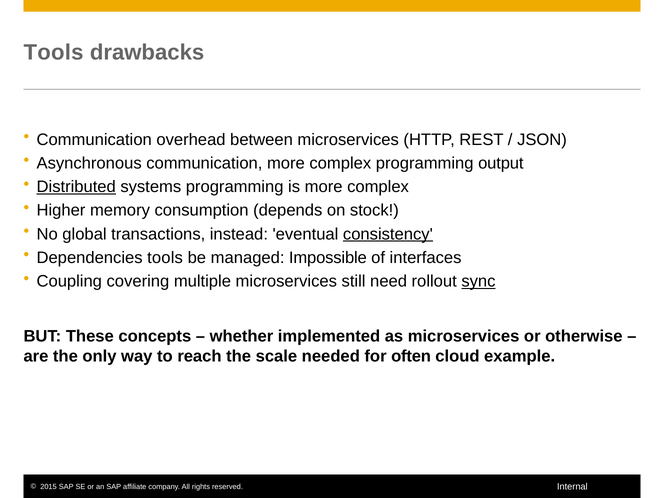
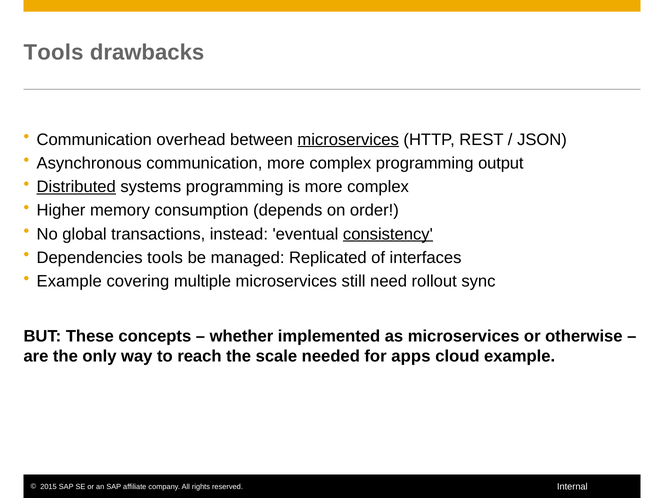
microservices underline: none -> present (348, 140)
stock: stock -> order (374, 210)
Impossible: Impossible -> Replicated (328, 258)
Coupling: Coupling -> Example (69, 281)
sync underline: present -> none (478, 281)
often: often -> apps (411, 356)
